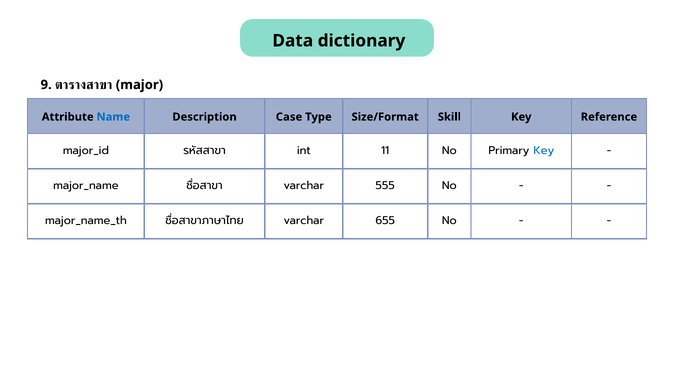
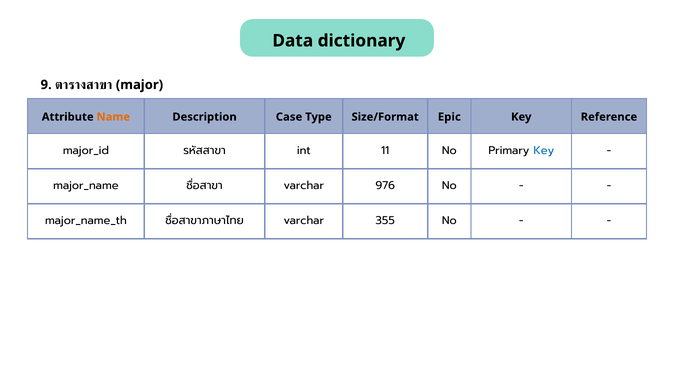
Name colour: blue -> orange (113, 117)
Skill: Skill -> Epic (449, 117)
555: 555 -> 976 (385, 186)
655: 655 -> 355 (385, 221)
